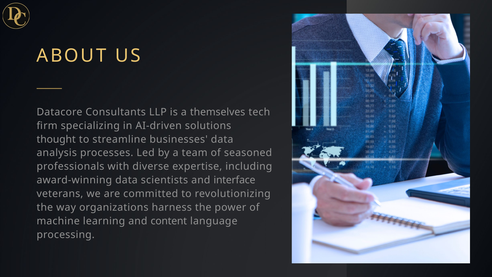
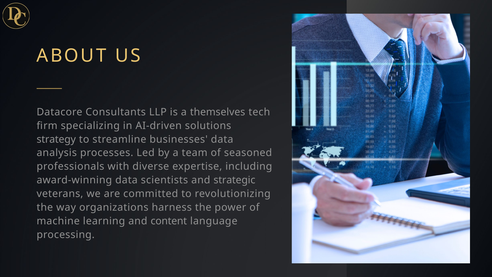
thought: thought -> strategy (56, 139)
interface: interface -> strategic (234, 180)
